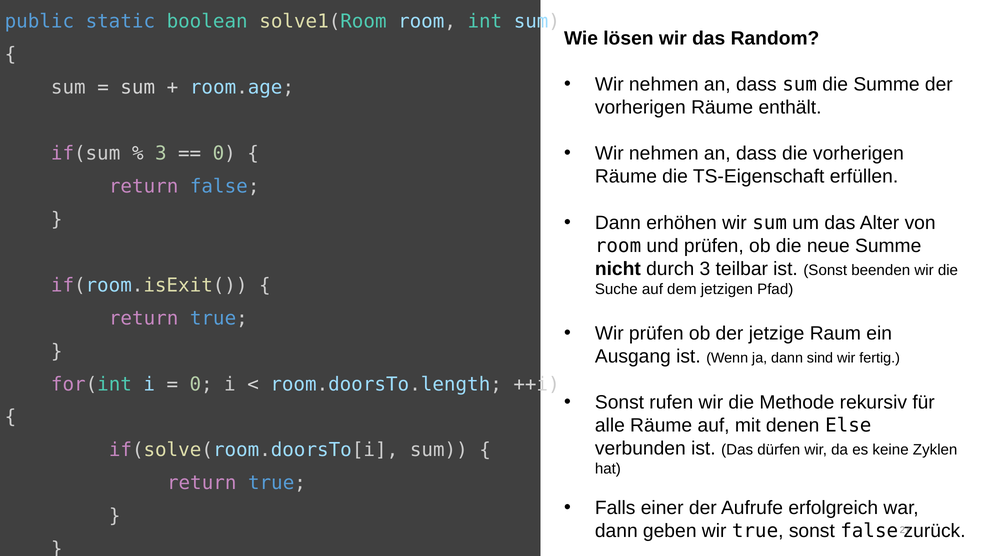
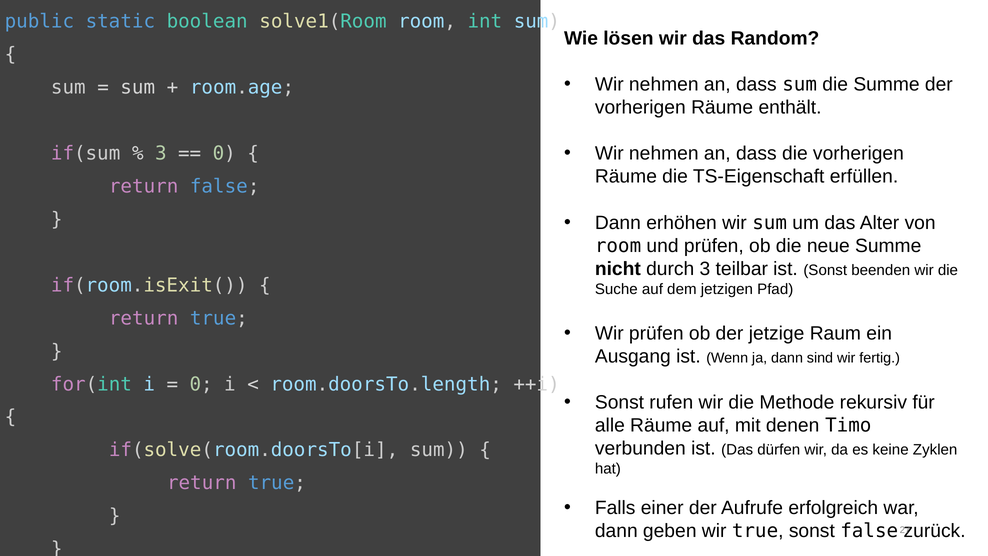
Else: Else -> Timo (848, 425)
